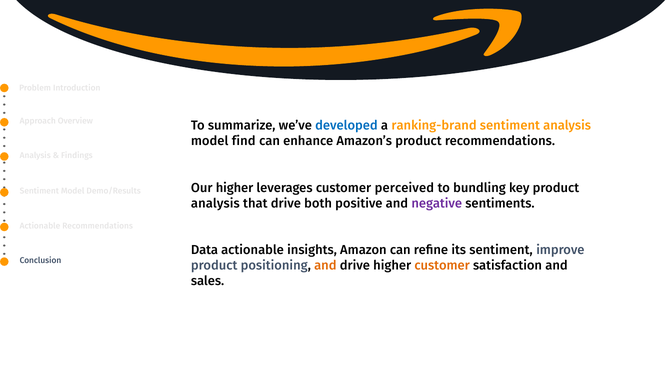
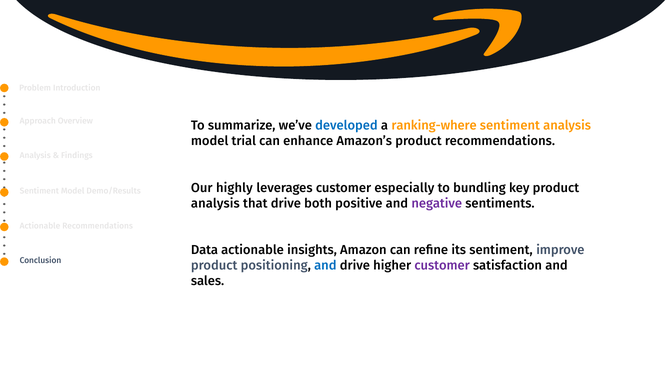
ranking-brand: ranking-brand -> ranking-where (434, 126)
find: find -> trial (244, 141)
Our higher: higher -> highly (234, 188)
perceived: perceived -> especially (404, 188)
and colour: orange -> blue (325, 266)
customer colour: orange -> purple (442, 266)
